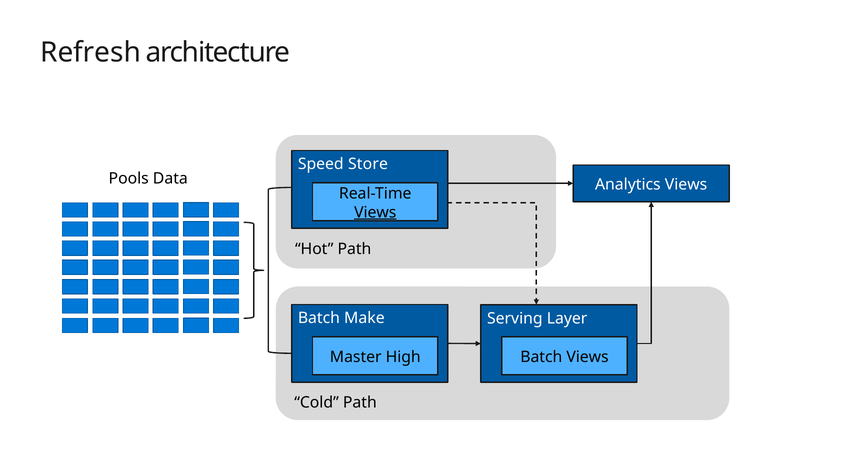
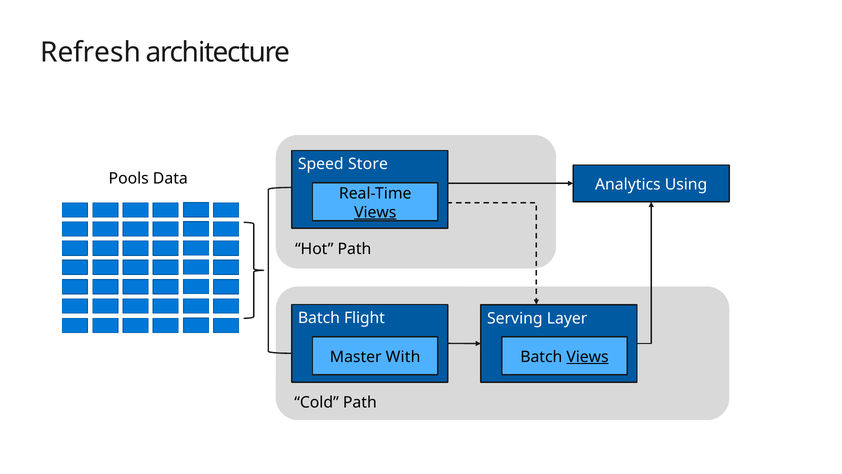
Analytics Views: Views -> Using (686, 184)
Make: Make -> Flight (364, 318)
High: High -> With (403, 357)
Views underline: none -> present (588, 357)
